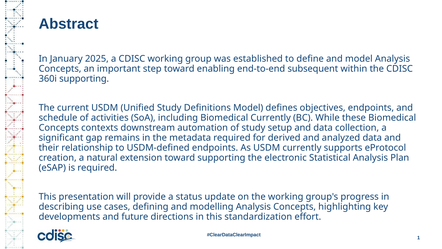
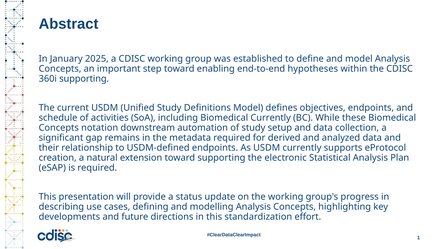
subsequent: subsequent -> hypotheses (313, 69)
contexts: contexts -> notation (100, 128)
